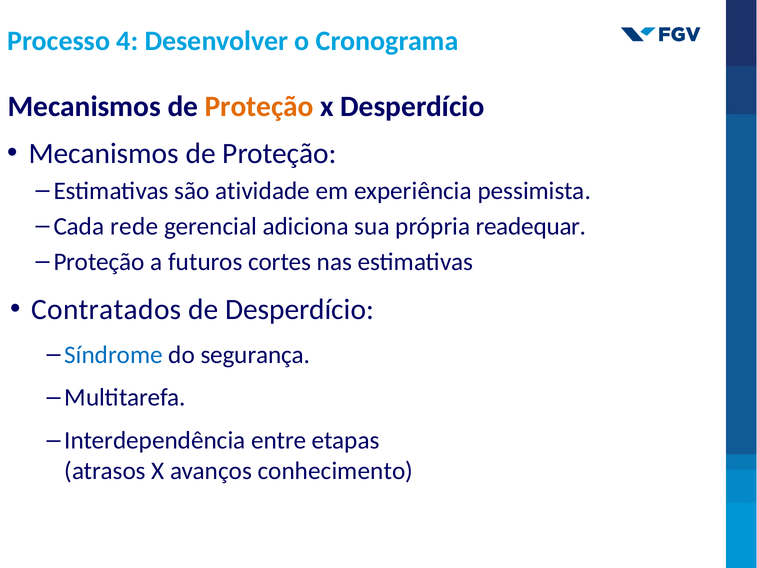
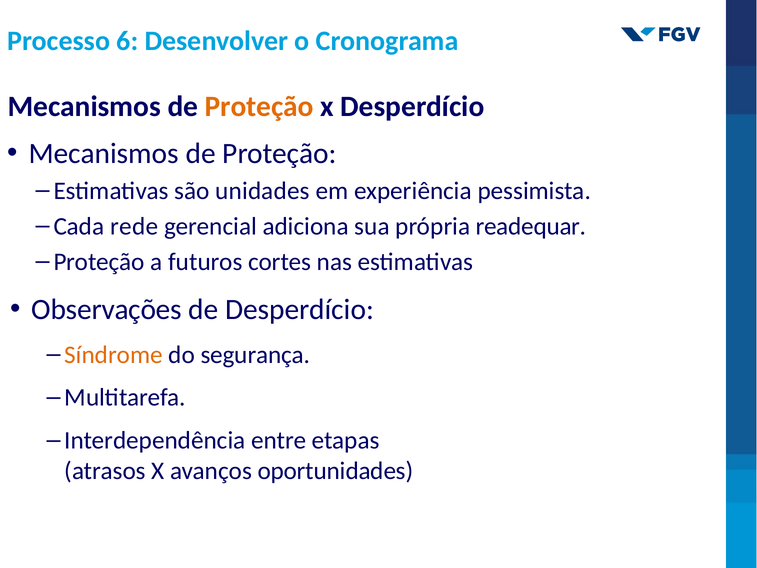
4: 4 -> 6 (127, 41)
atividade: atividade -> unidades (262, 191)
Contratados: Contratados -> Observações (107, 309)
Síndrome colour: blue -> orange (114, 355)
conhecimento: conhecimento -> oportunidades (335, 471)
